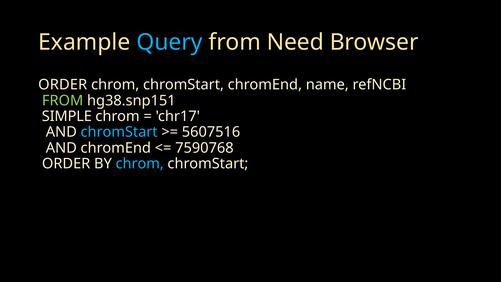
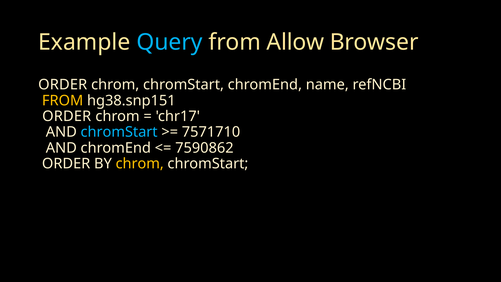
Need: Need -> Allow (295, 42)
FROM colour: light green -> yellow (63, 100)
SIMPLE: SIMPLE -> ORDER (67, 116)
5607516: 5607516 -> 7571710 (211, 132)
7590768: 7590768 -> 7590862 (204, 148)
chrom colour: light blue -> yellow (140, 164)
